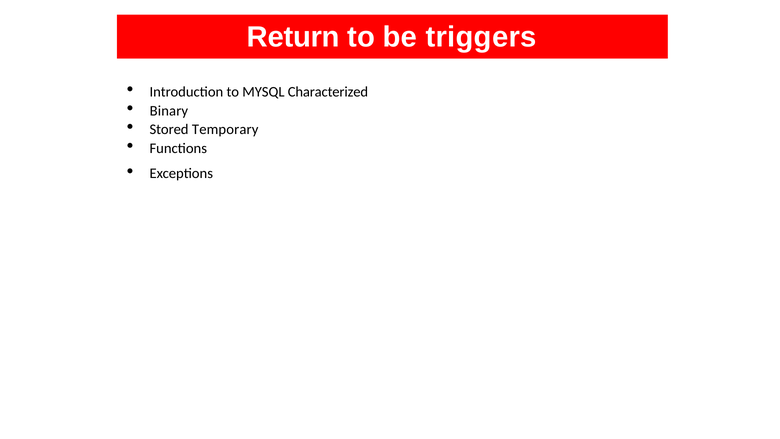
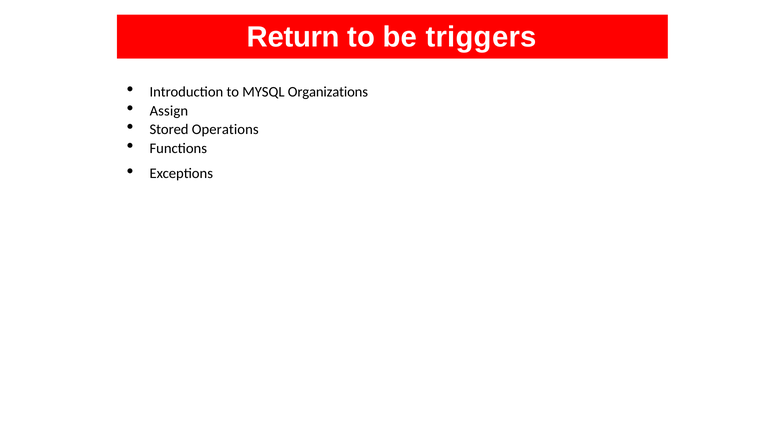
Characterized: Characterized -> Organizations (328, 92)
Binary: Binary -> Assign (169, 111)
Temporary: Temporary -> Operations (225, 129)
